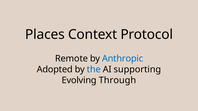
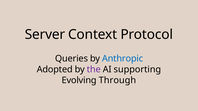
Places: Places -> Server (45, 35)
Remote: Remote -> Queries (71, 59)
the colour: blue -> purple (94, 70)
